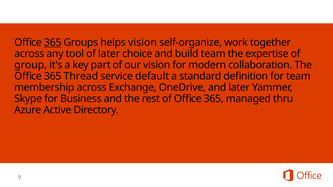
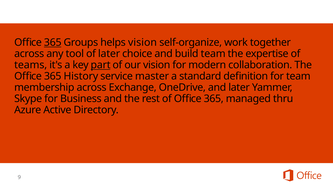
group: group -> teams (31, 65)
part underline: none -> present (101, 65)
Thread: Thread -> History (81, 76)
default: default -> master (152, 76)
